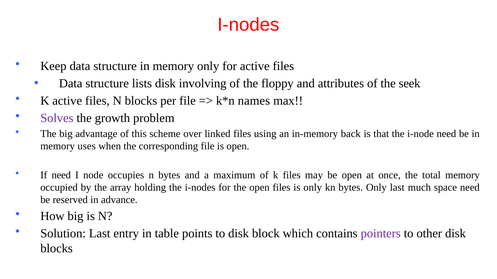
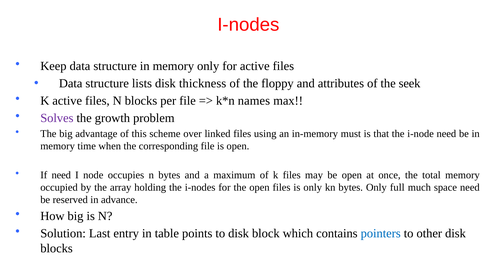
involving: involving -> thickness (203, 84)
back: back -> must (351, 134)
uses: uses -> time (87, 146)
Only last: last -> full (397, 188)
pointers colour: purple -> blue (381, 234)
